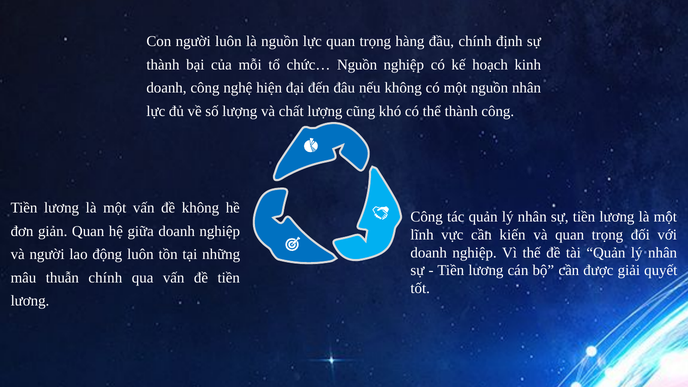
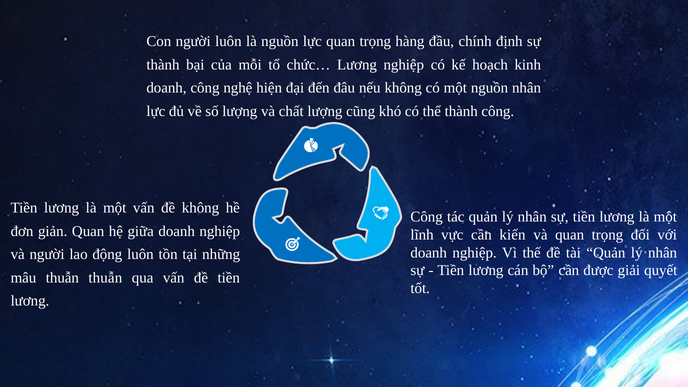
chức… Nguồn: Nguồn -> Lương (357, 65)
thuẫn chính: chính -> thuẫn (105, 278)
